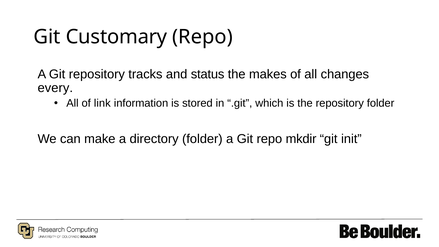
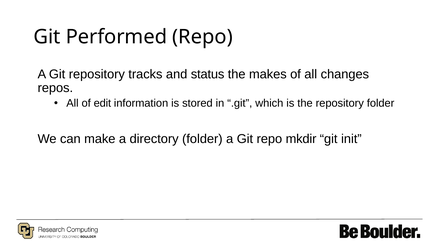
Customary: Customary -> Performed (116, 37)
every: every -> repos (55, 88)
link: link -> edit (102, 103)
